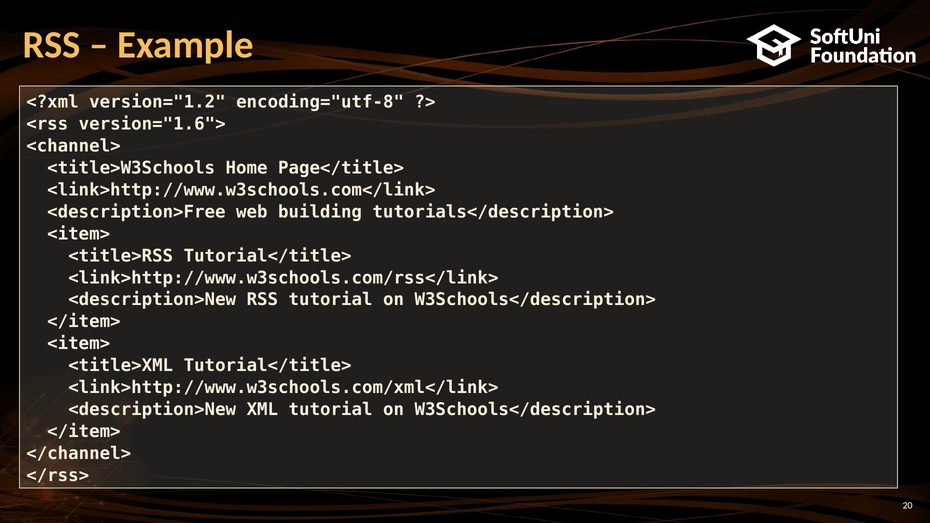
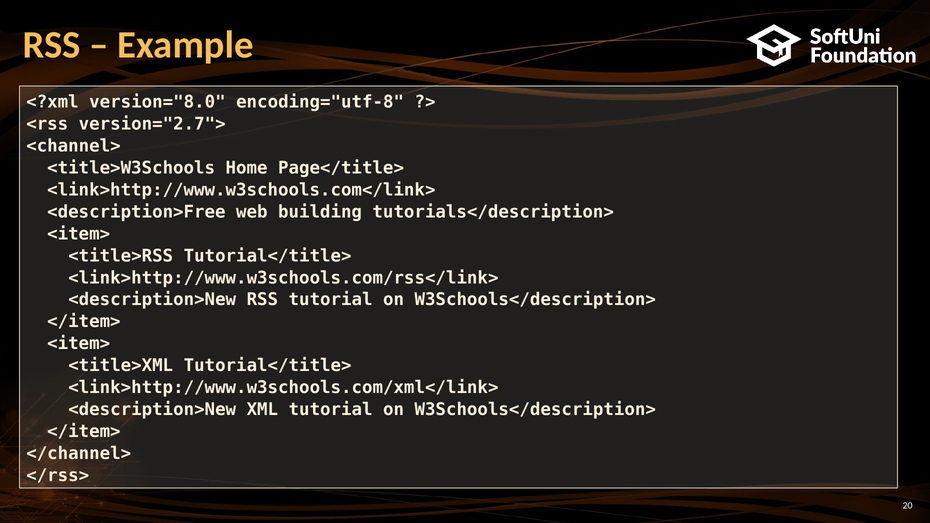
version="1.2: version="1.2 -> version="8.0 (157, 102)
version="1.6">: version="1.6"> -> version="2.7"> (152, 124)
